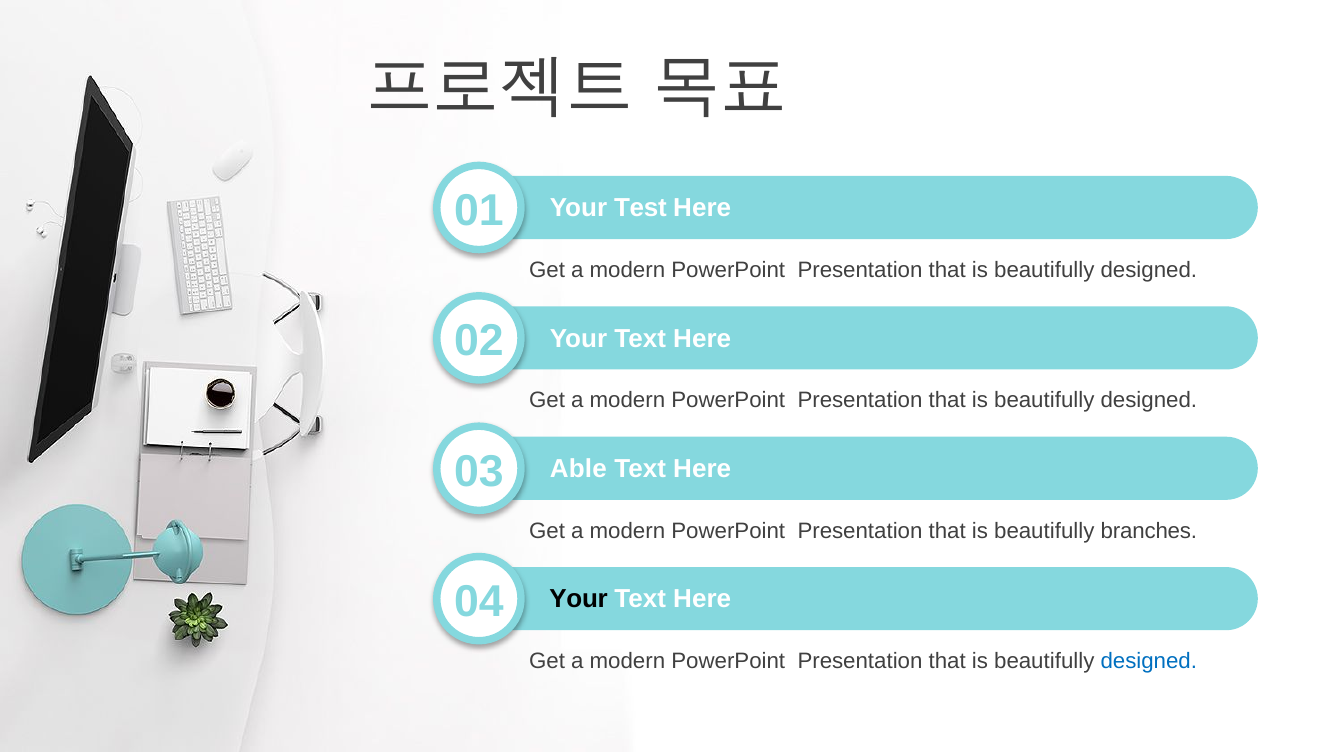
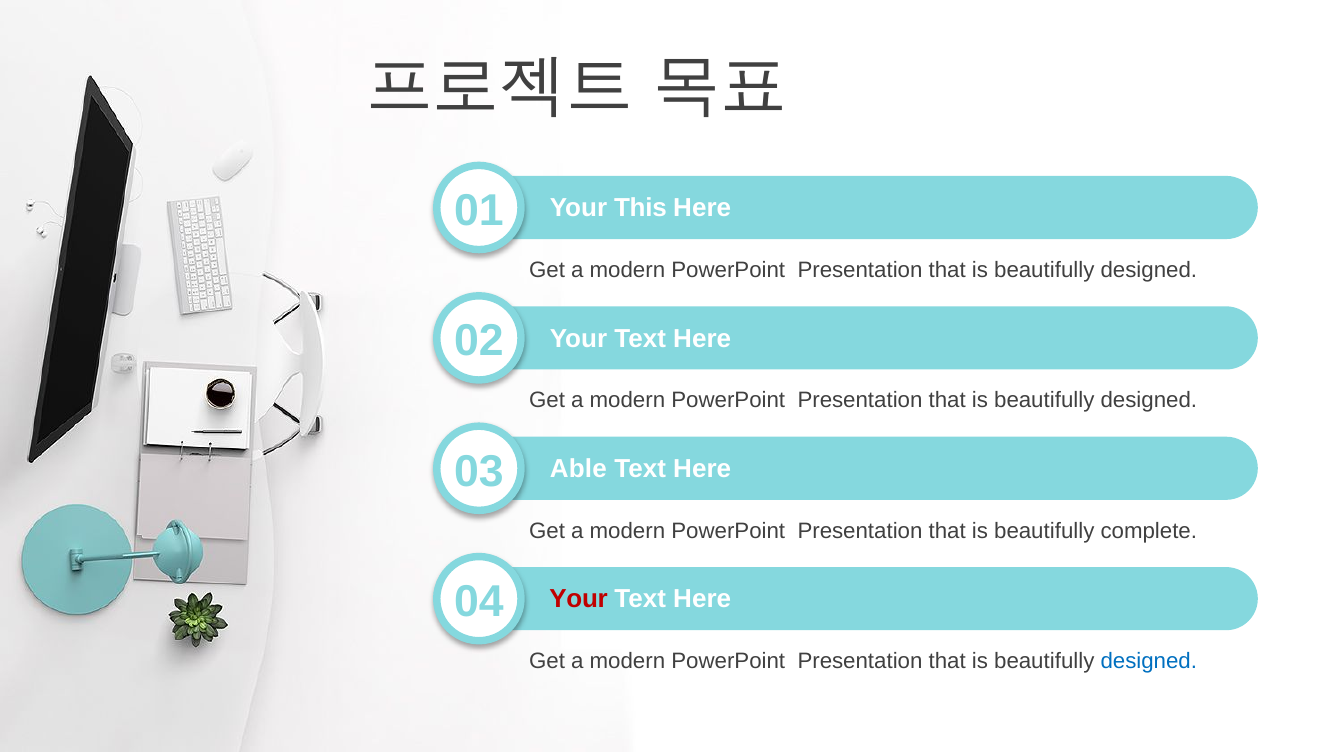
Test: Test -> This (640, 209)
branches: branches -> complete (1149, 531)
Your colour: black -> red (579, 600)
